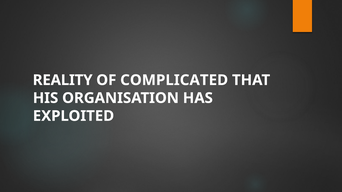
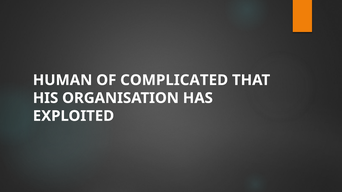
REALITY: REALITY -> HUMAN (63, 80)
